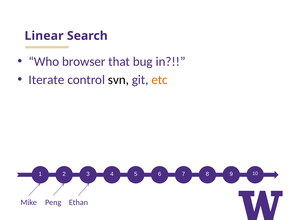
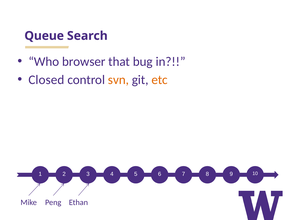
Linear: Linear -> Queue (44, 36)
Iterate: Iterate -> Closed (46, 80)
svn colour: black -> orange (118, 80)
